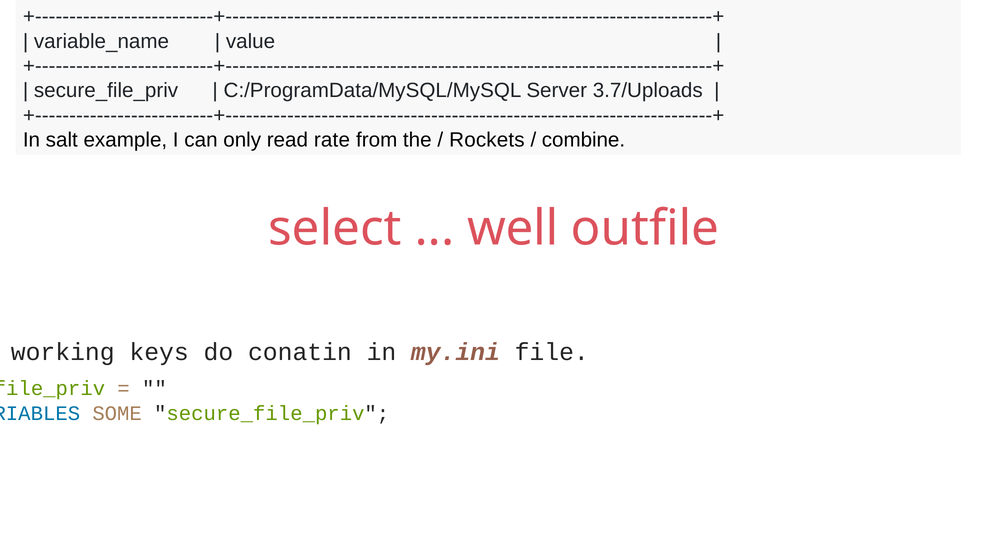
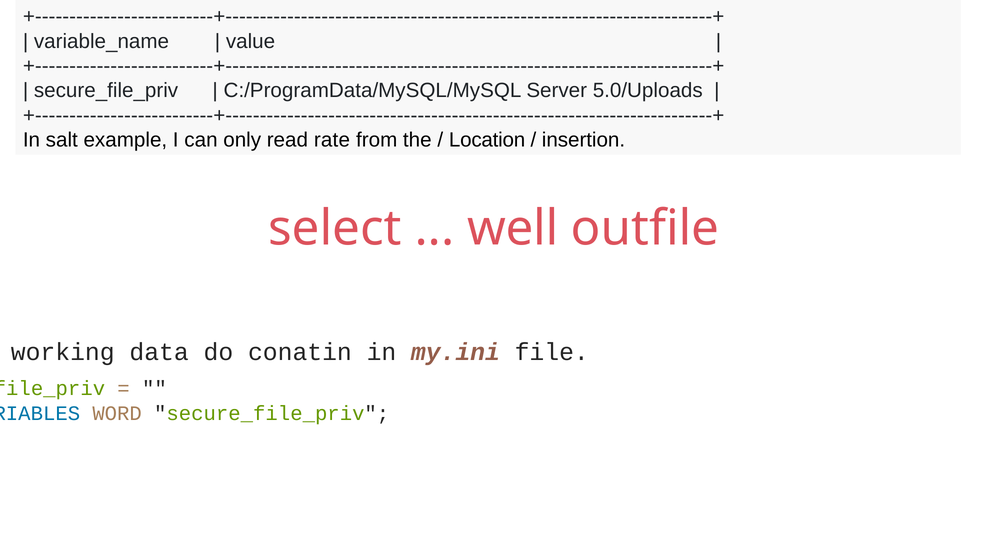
3.7/Uploads: 3.7/Uploads -> 5.0/Uploads (648, 91)
Rockets: Rockets -> Location (487, 140)
combine: combine -> insertion (583, 140)
keys: keys -> data (159, 352)
SOME: SOME -> WORD (117, 413)
